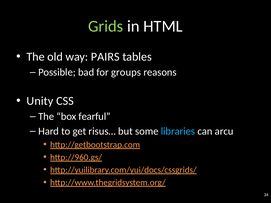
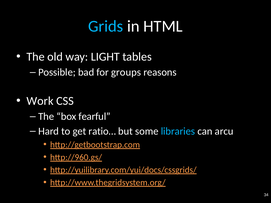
Grids colour: light green -> light blue (106, 26)
PAIRS: PAIRS -> LIGHT (105, 57)
Unity: Unity -> Work (40, 101)
risus…: risus… -> ratio… (102, 131)
